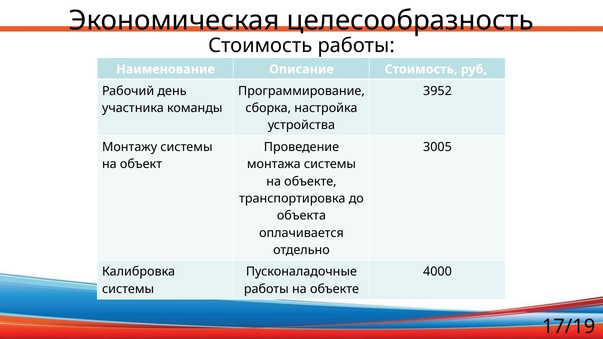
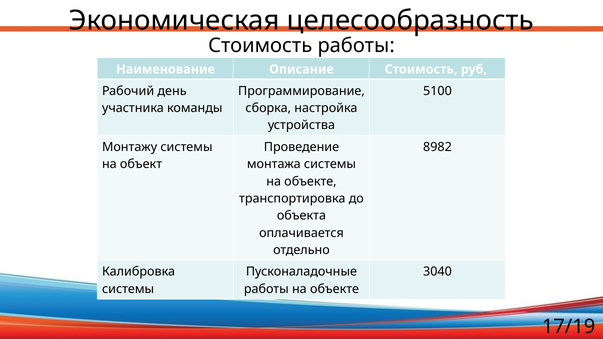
3952: 3952 -> 5100 (437, 91)
3005: 3005 -> 8982 (437, 147)
4000: 4000 -> 3040 (437, 272)
